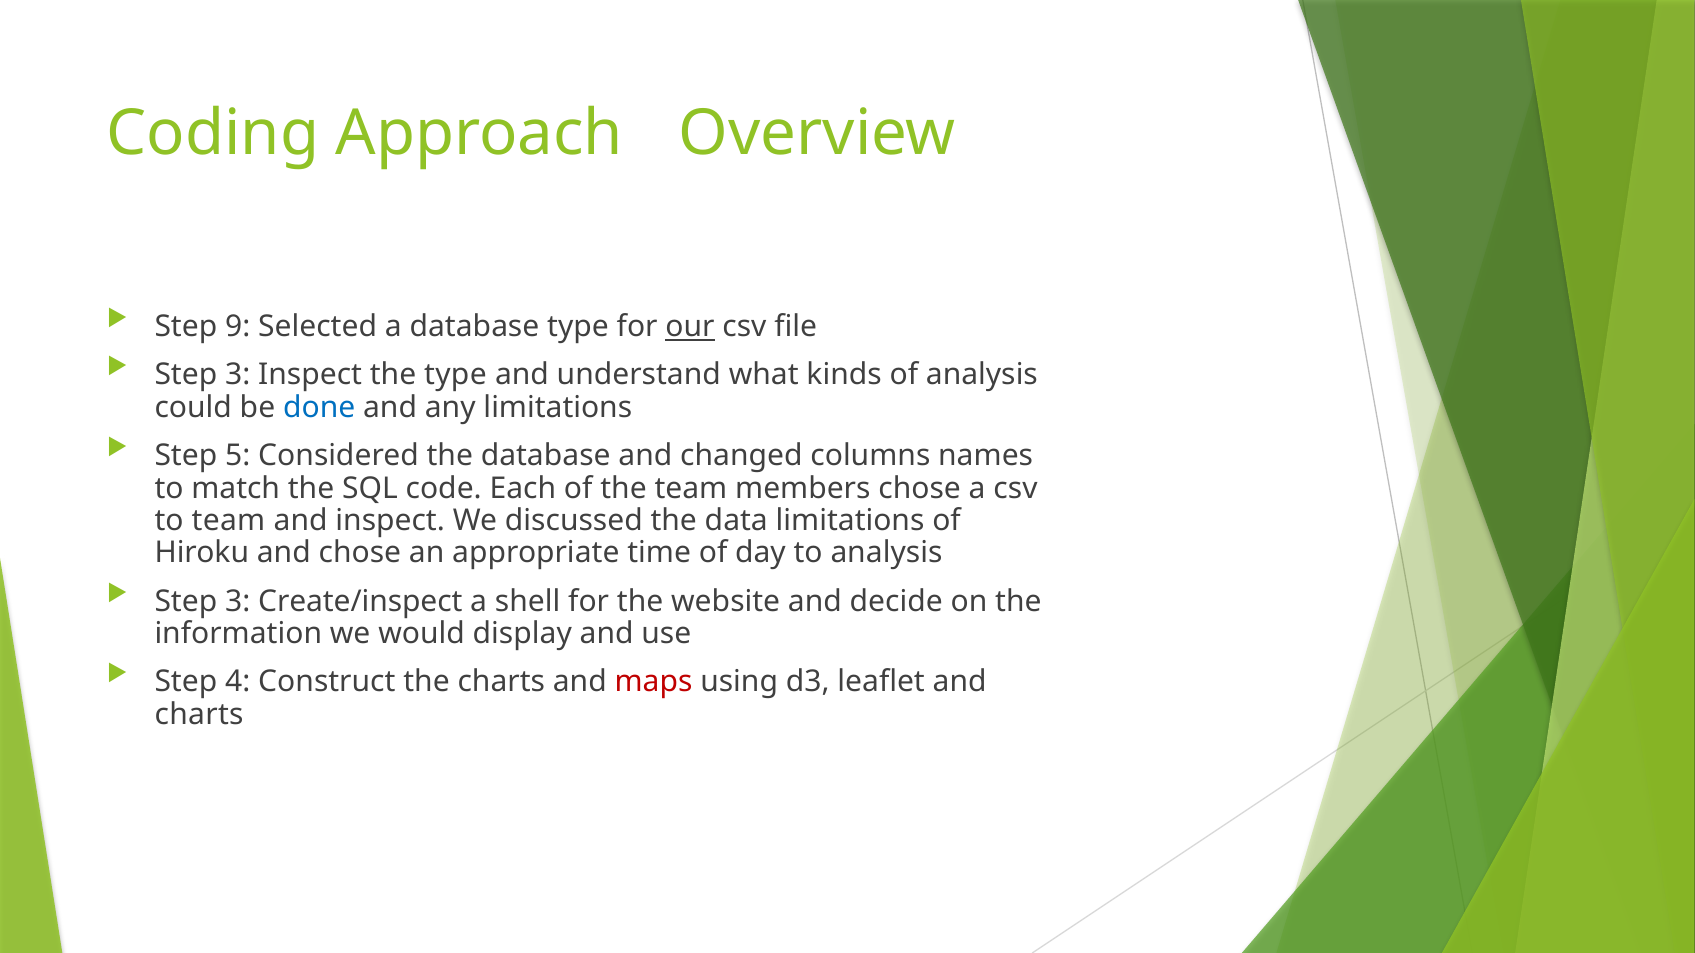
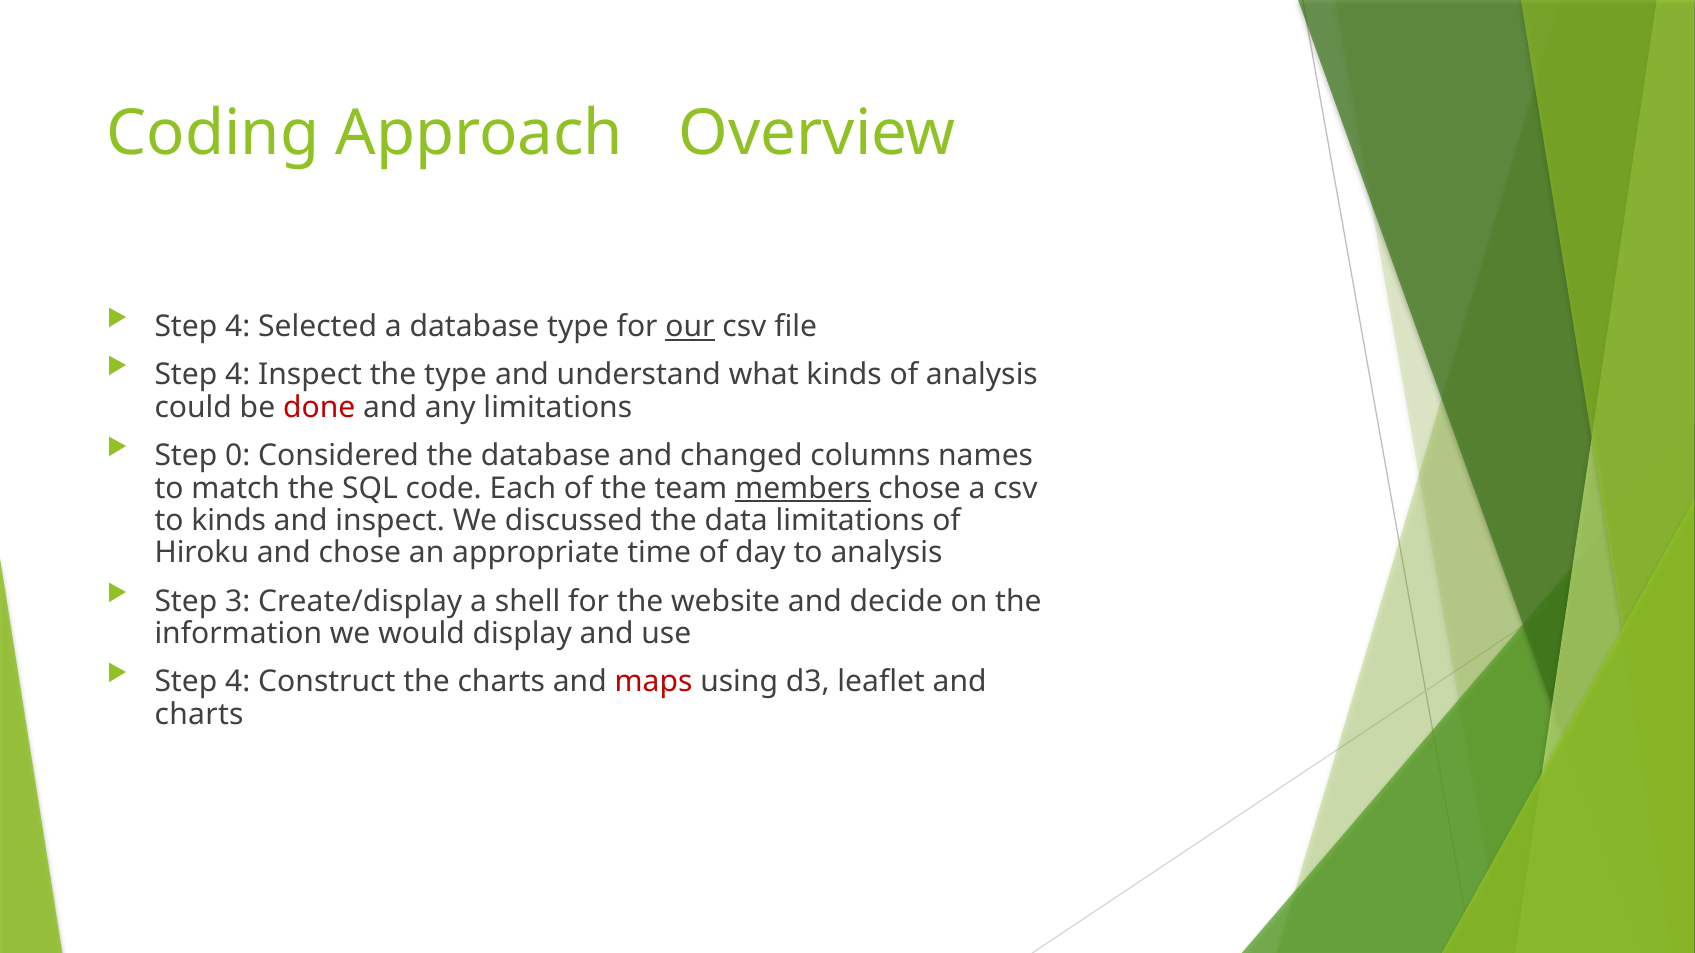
9: 9 -> 4 (238, 327)
3: 3 -> 4 (238, 375)
done colour: blue -> red (319, 408)
5: 5 -> 0 (238, 456)
members underline: none -> present (803, 488)
to team: team -> kinds (229, 521)
Create/inspect: Create/inspect -> Create/display (360, 601)
